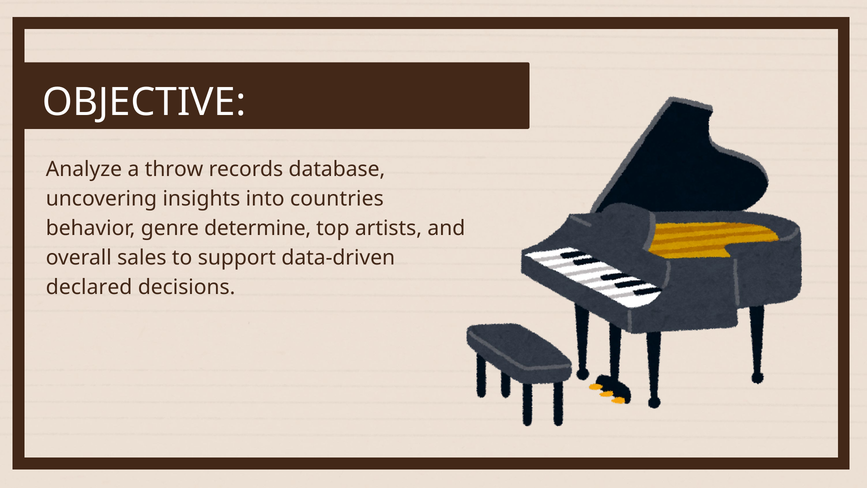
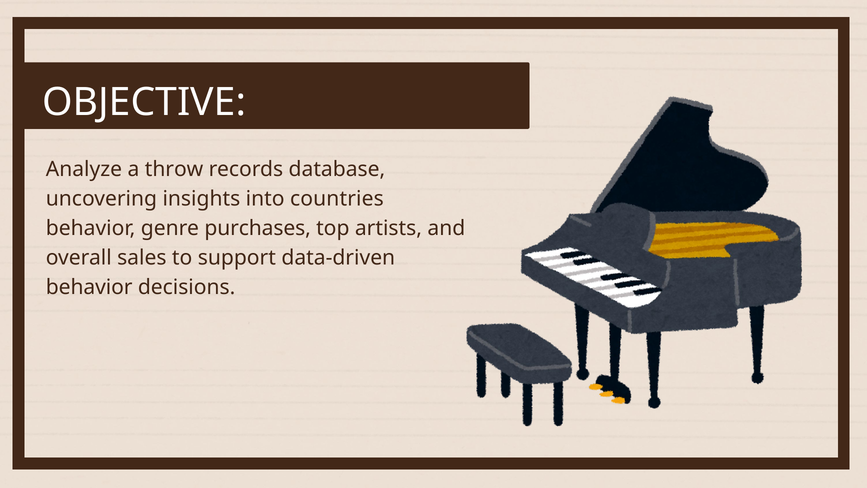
determine: determine -> purchases (258, 228)
declared: declared -> behavior (89, 287)
